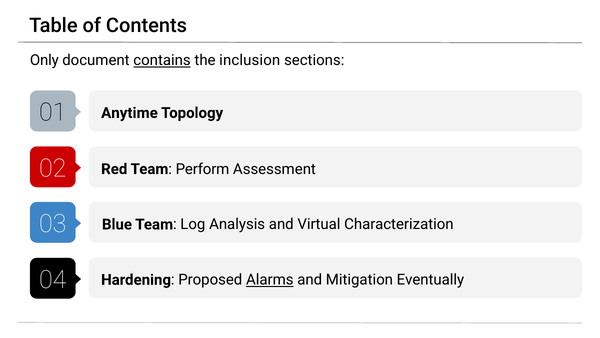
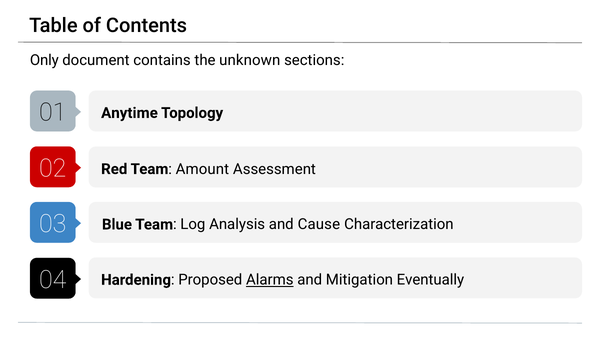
contains underline: present -> none (162, 60)
inclusion: inclusion -> unknown (250, 60)
Perform: Perform -> Amount (202, 169)
Virtual: Virtual -> Cause (319, 224)
